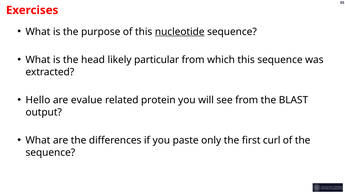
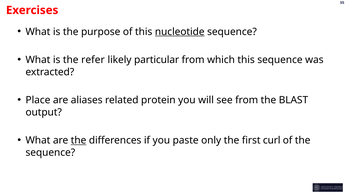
head: head -> refer (93, 60)
Hello: Hello -> Place (38, 100)
evalue: evalue -> aliases (87, 100)
the underline: none -> present (79, 140)
